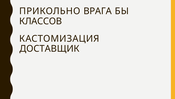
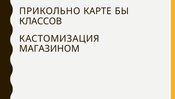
ВРАГА: ВРАГА -> КАРТЕ (98, 11)
ДОСТАВЩИК: ДОСТАВЩИК -> МАГАЗИНОМ (49, 48)
